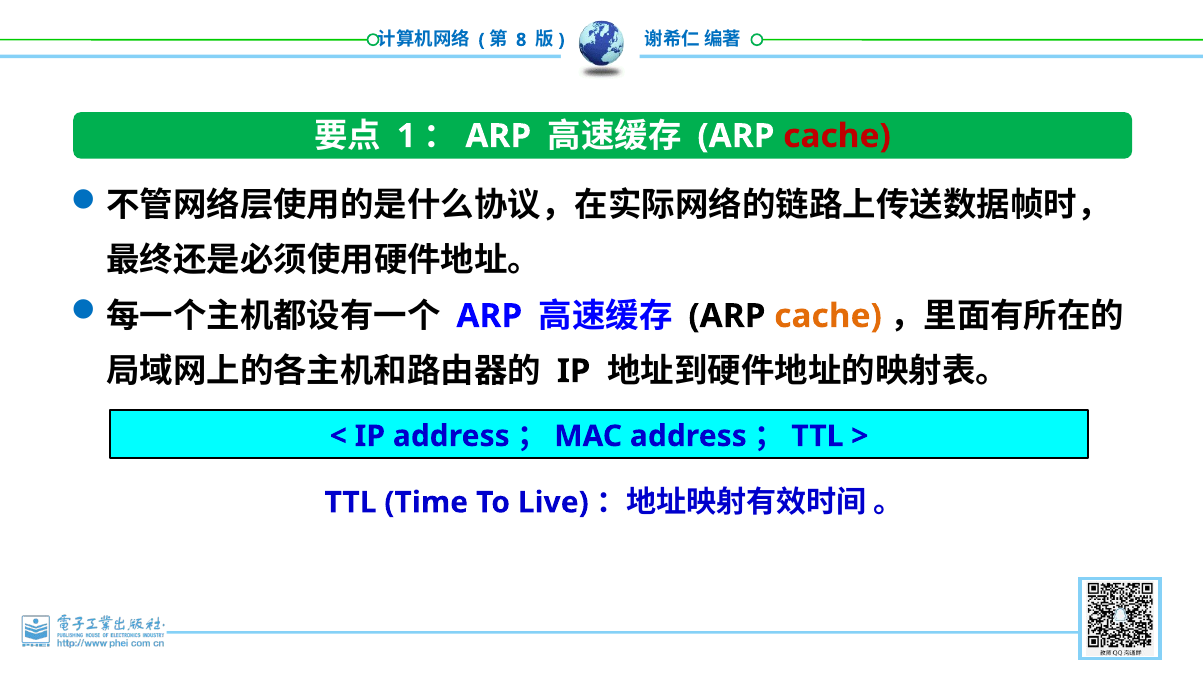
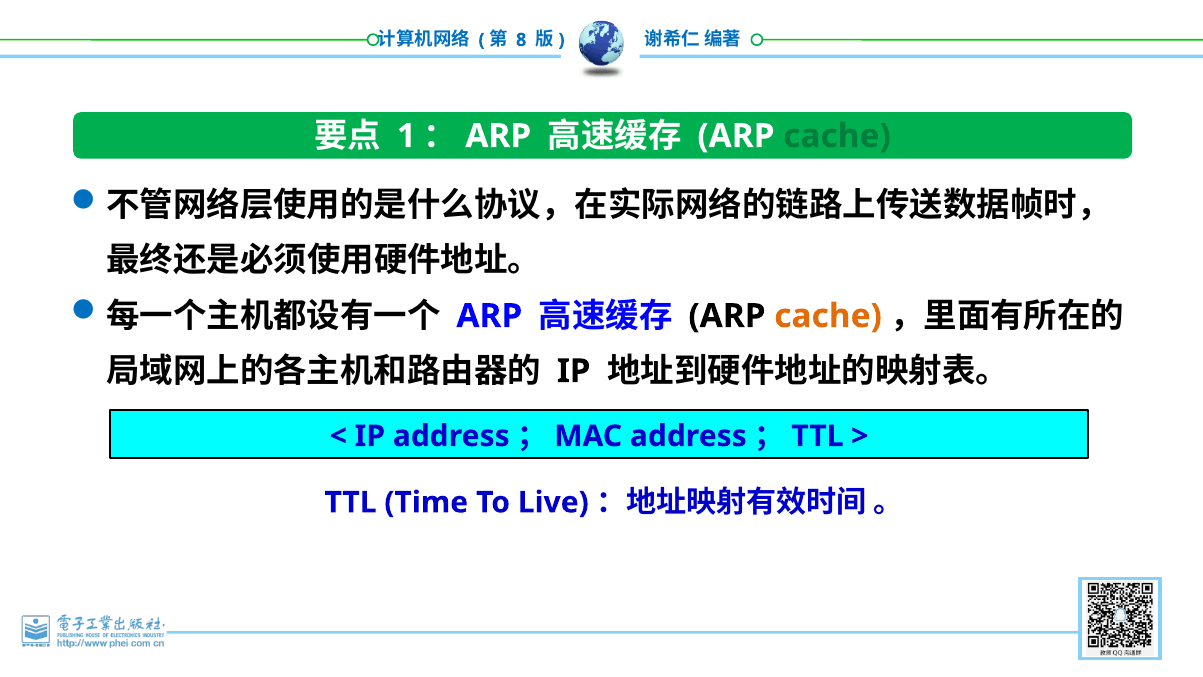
cache colour: red -> green (837, 136)
